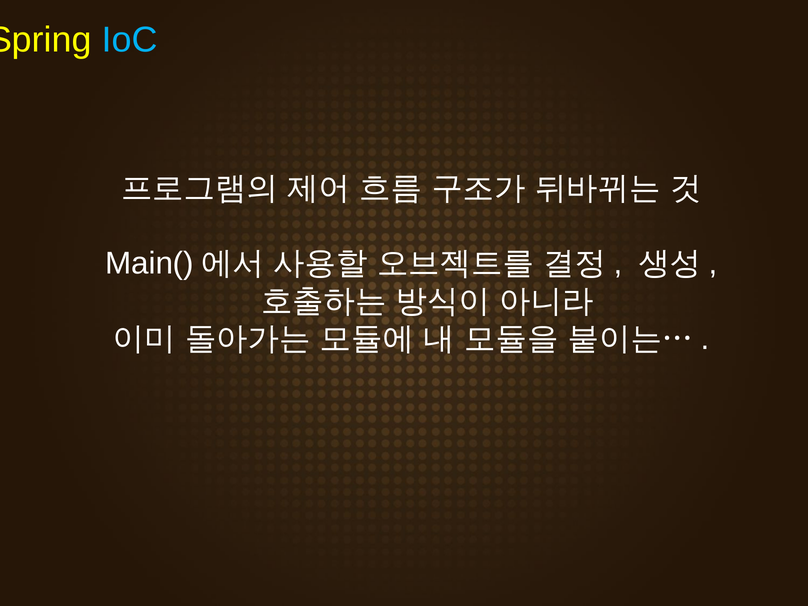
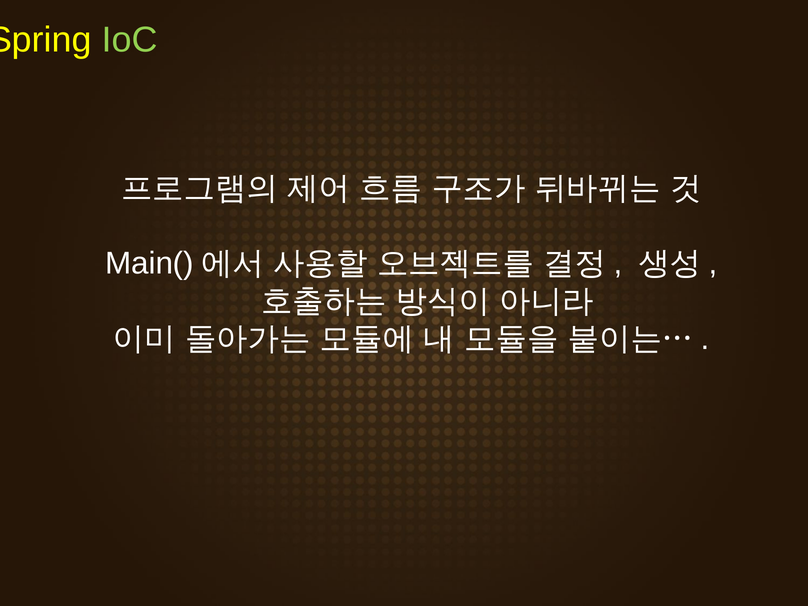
IoC colour: light blue -> light green (130, 40)
